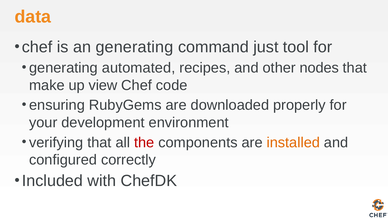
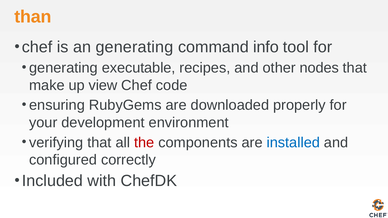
data: data -> than (33, 17)
just: just -> info (266, 47)
automated: automated -> executable (139, 68)
installed colour: orange -> blue (293, 143)
